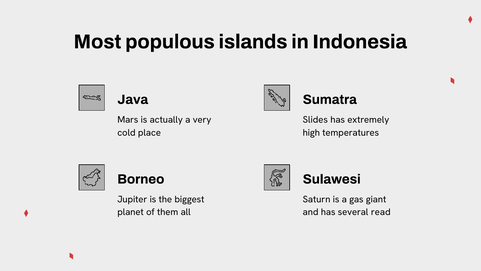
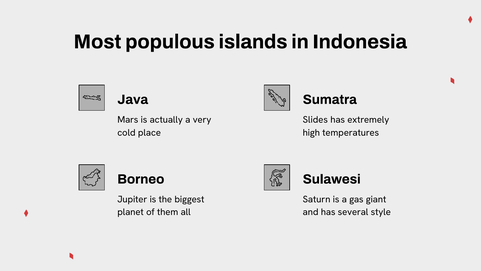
read: read -> style (381, 212)
